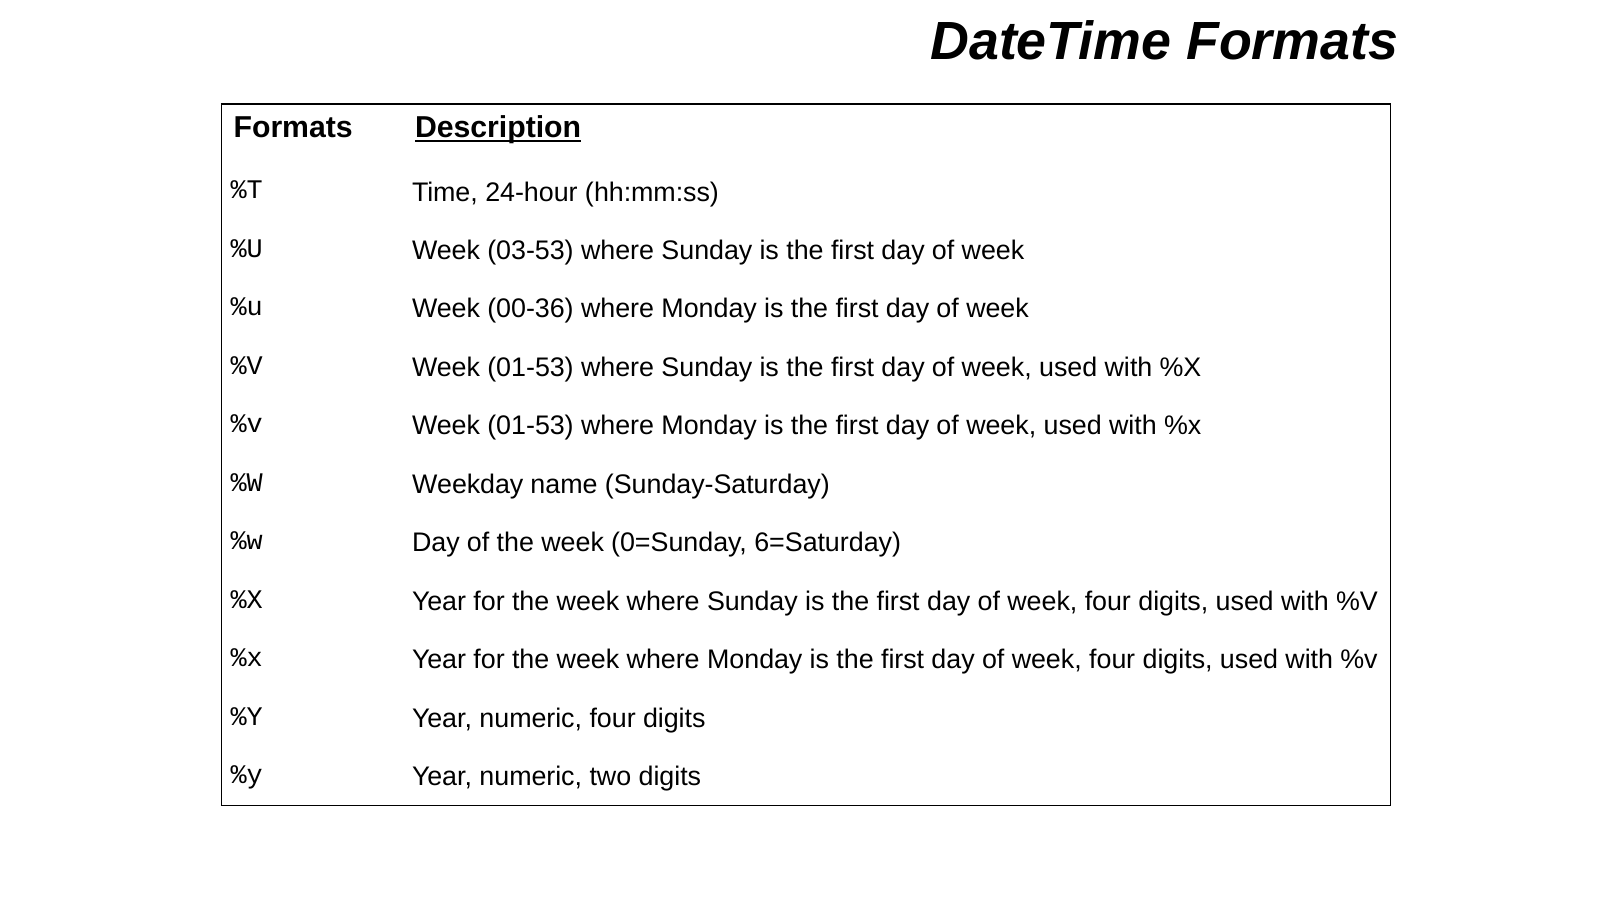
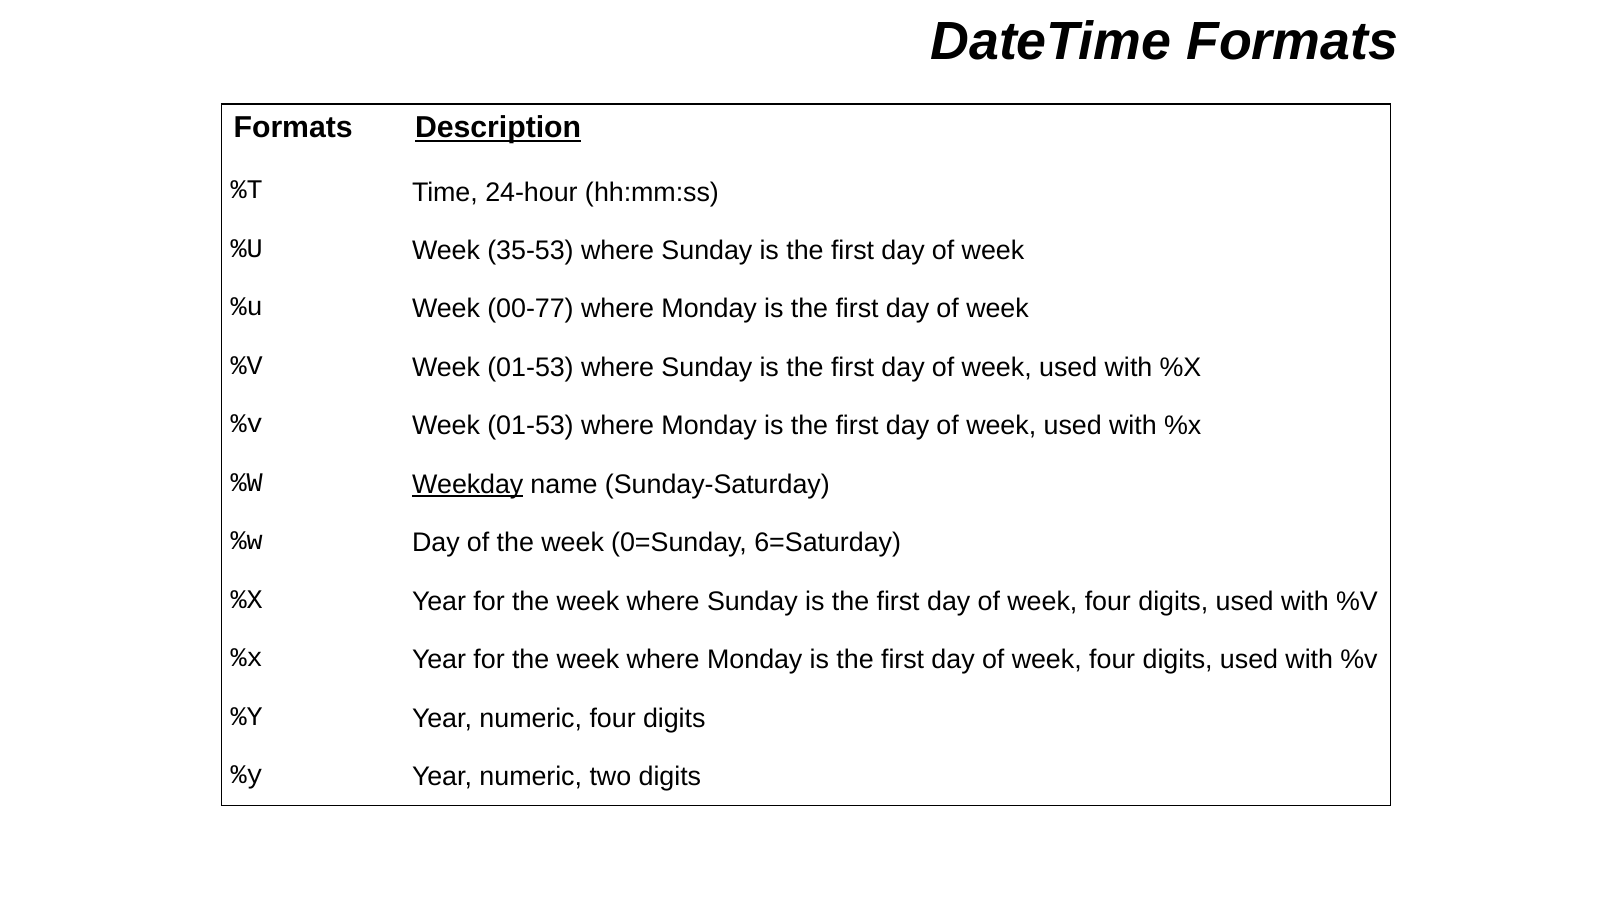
03-53: 03-53 -> 35-53 (530, 251)
00-36: 00-36 -> 00-77 (530, 309)
Weekday underline: none -> present (468, 484)
